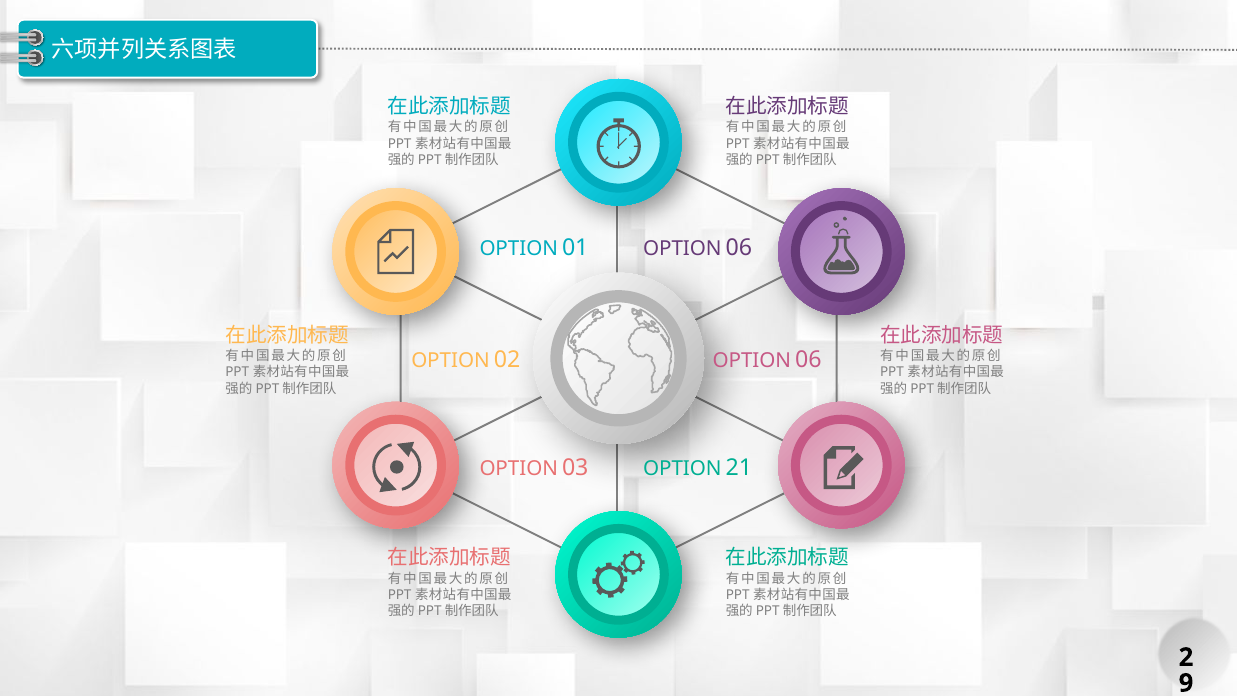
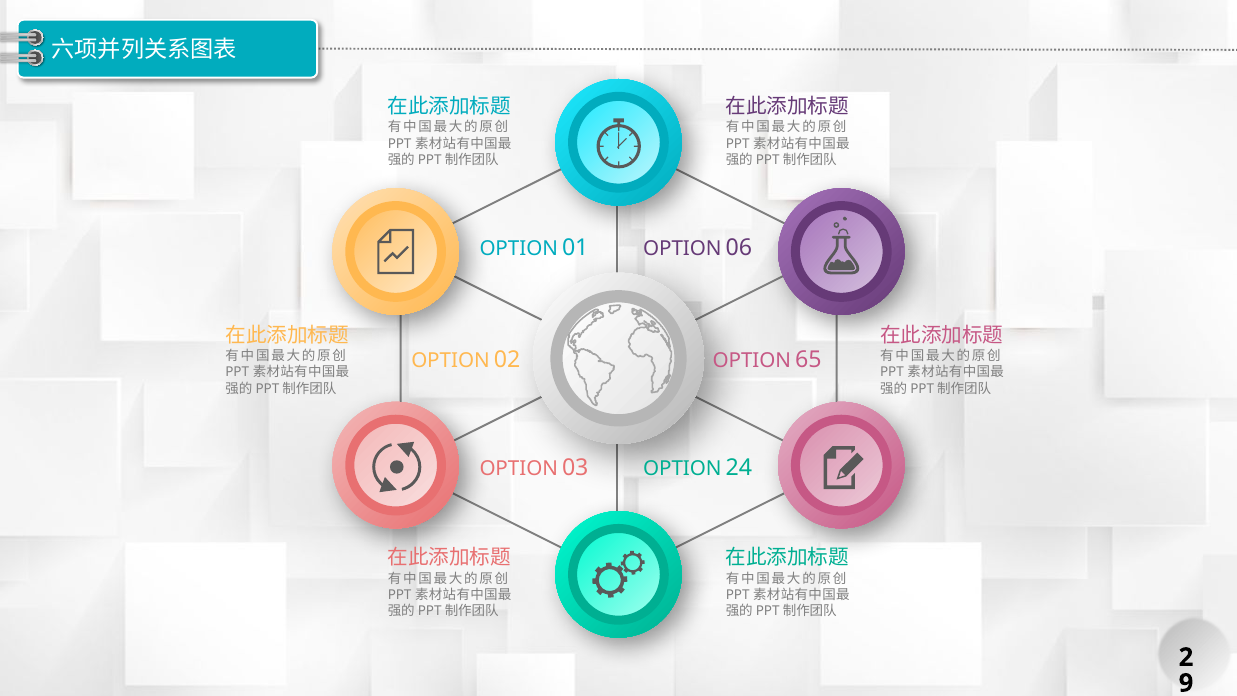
06: 06 -> 65 (808, 360)
21: 21 -> 24 (739, 468)
